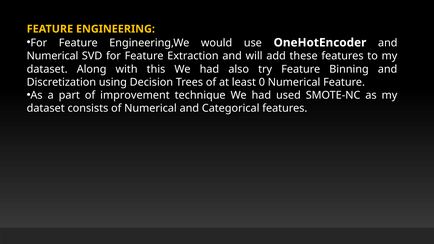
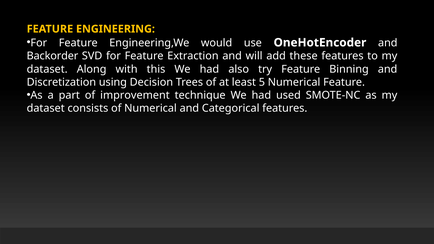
Numerical: Numerical -> Backorder (52, 56)
0: 0 -> 5 (262, 82)
